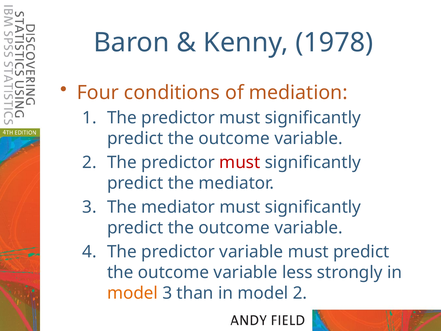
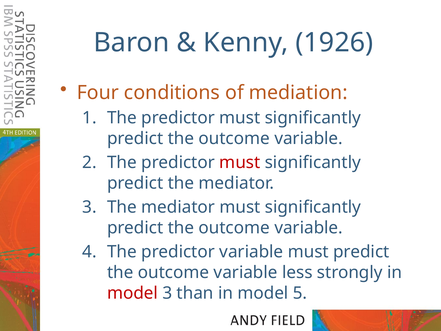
1978: 1978 -> 1926 (334, 43)
model colour: orange -> red (132, 293)
model 2: 2 -> 5 (300, 293)
